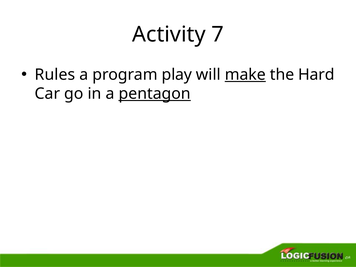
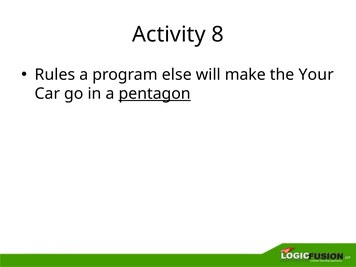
7: 7 -> 8 (217, 34)
play: play -> else (177, 75)
make underline: present -> none (245, 75)
Hard: Hard -> Your (316, 75)
